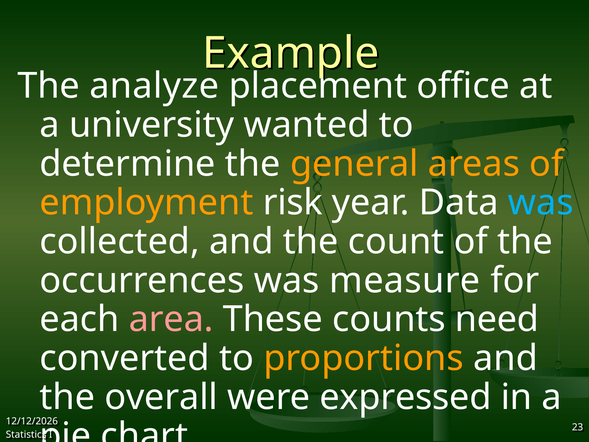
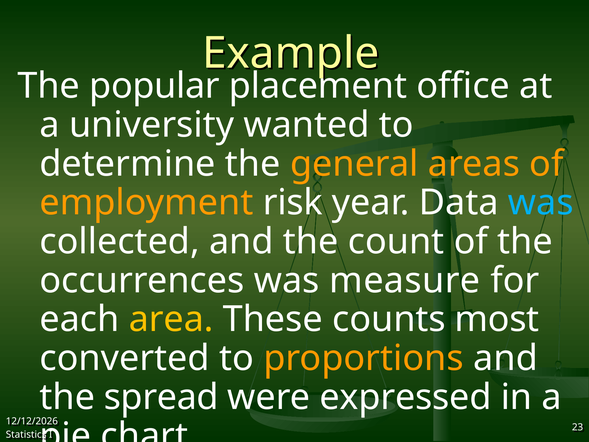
analyze: analyze -> popular (155, 86)
area colour: pink -> yellow (171, 319)
need: need -> most (497, 319)
overall: overall -> spread (161, 397)
